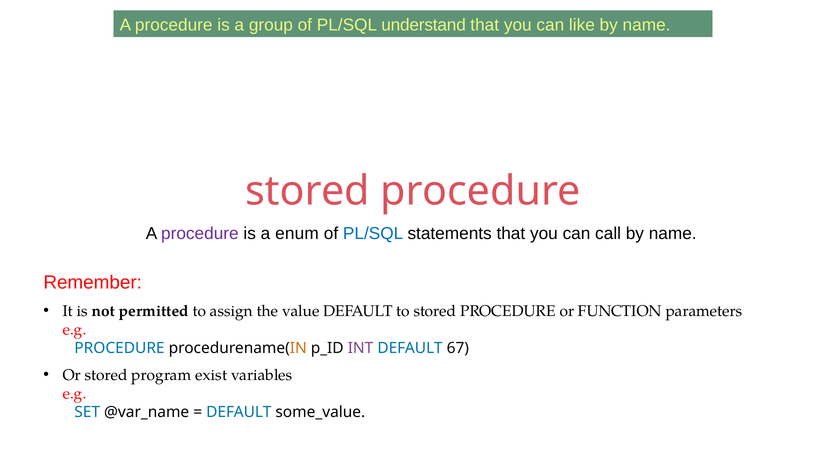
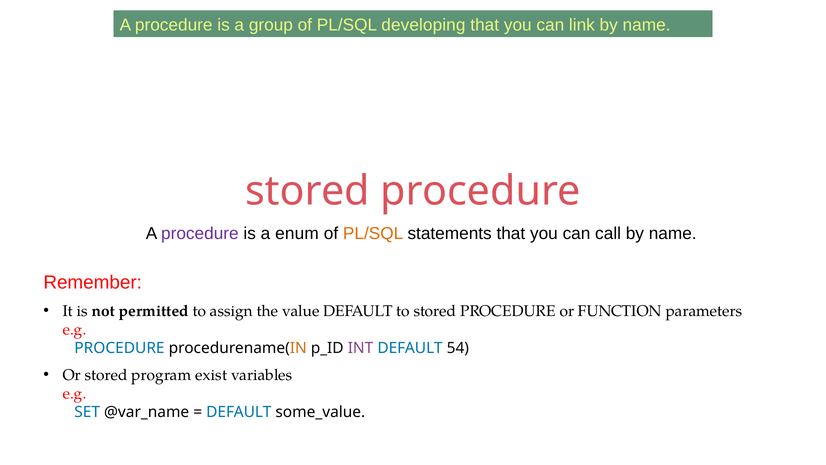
understand: understand -> developing (423, 25)
like: like -> link (582, 25)
PL/SQL colour: blue -> orange (373, 233)
67: 67 -> 54 (458, 348)
